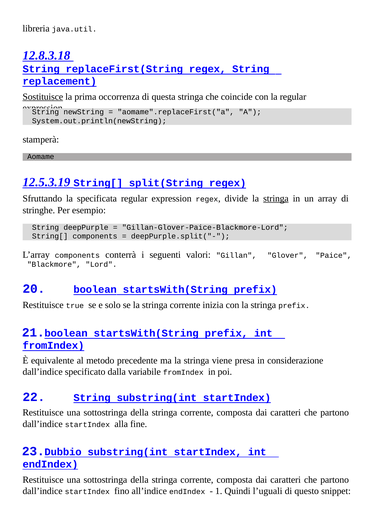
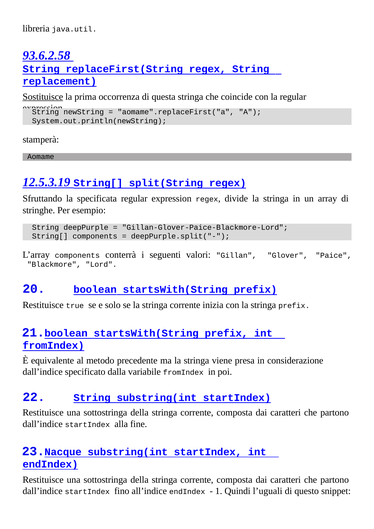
12.8.3.18: 12.8.3.18 -> 93.6.2.58 (46, 56)
stringa underline: present -> none (276, 199)
Dubbio: Dubbio -> Nacque (63, 452)
